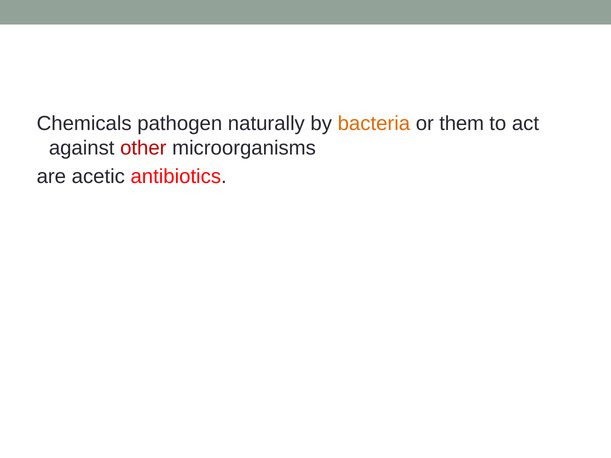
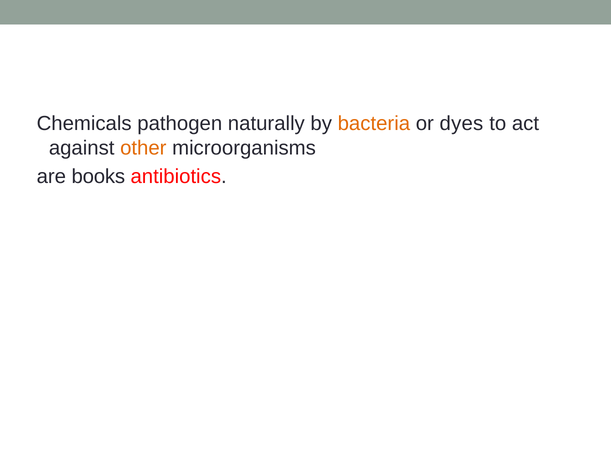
them: them -> dyes (461, 124)
other colour: red -> orange (143, 148)
acetic: acetic -> books (98, 177)
